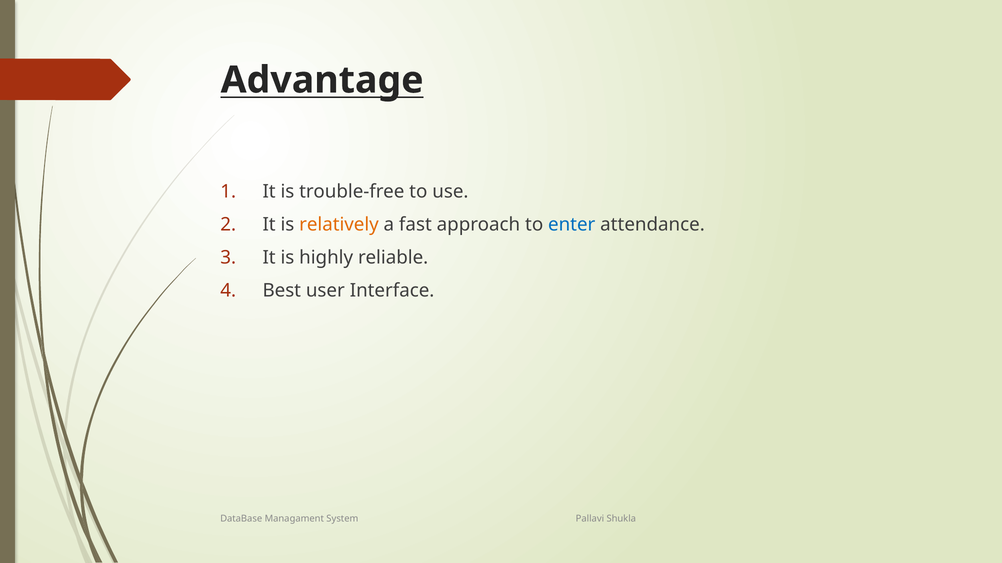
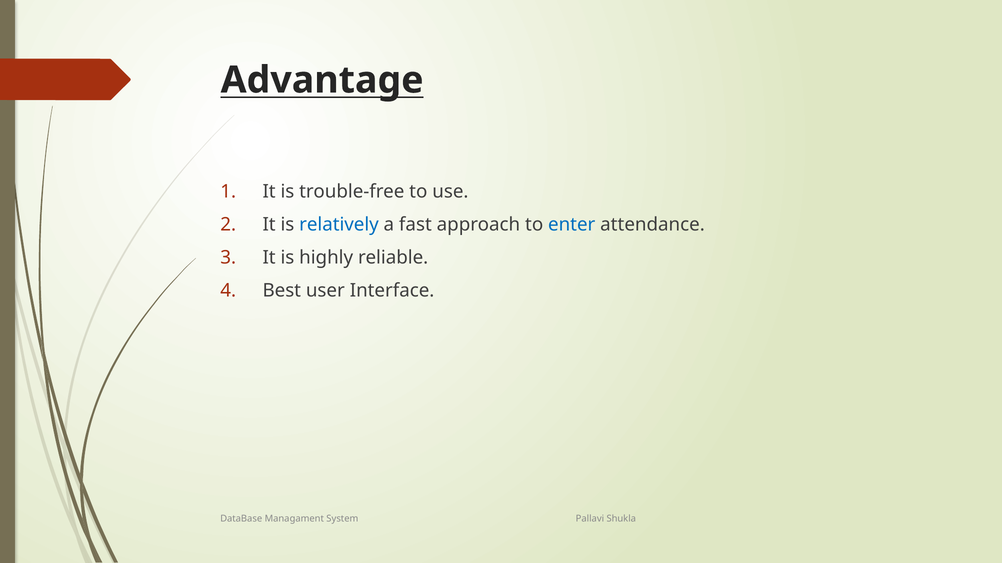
relatively colour: orange -> blue (339, 225)
